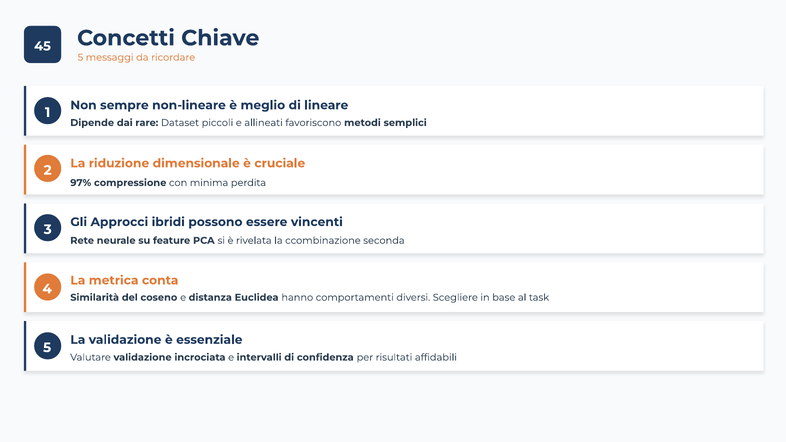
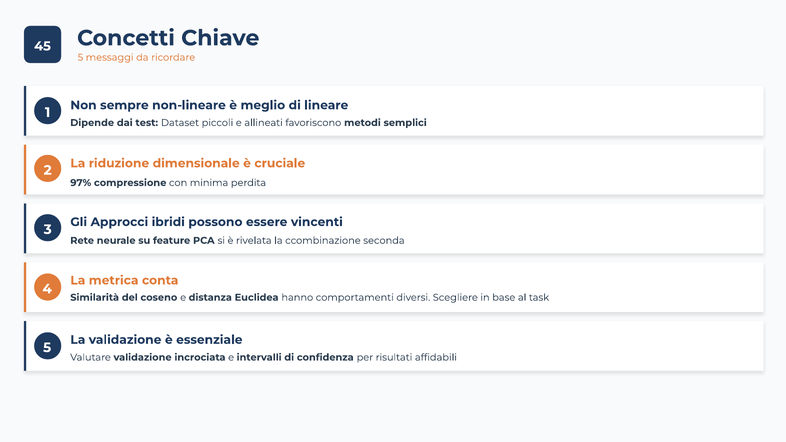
rare: rare -> test (147, 123)
